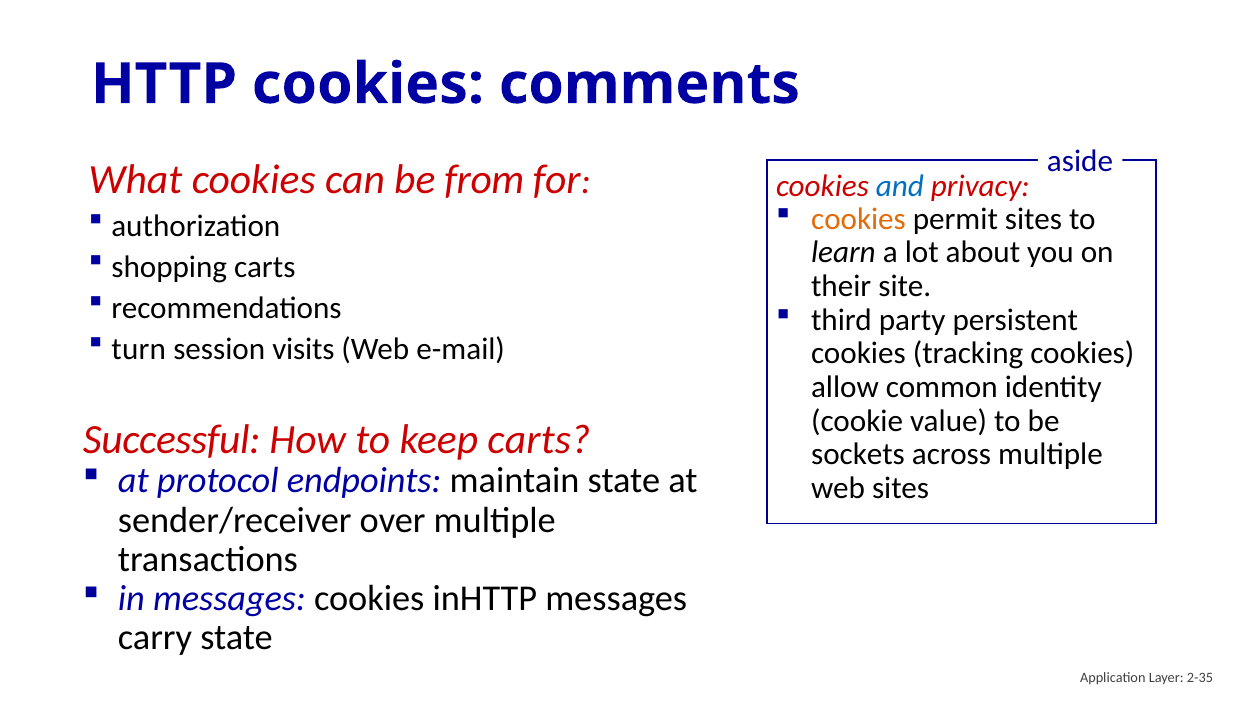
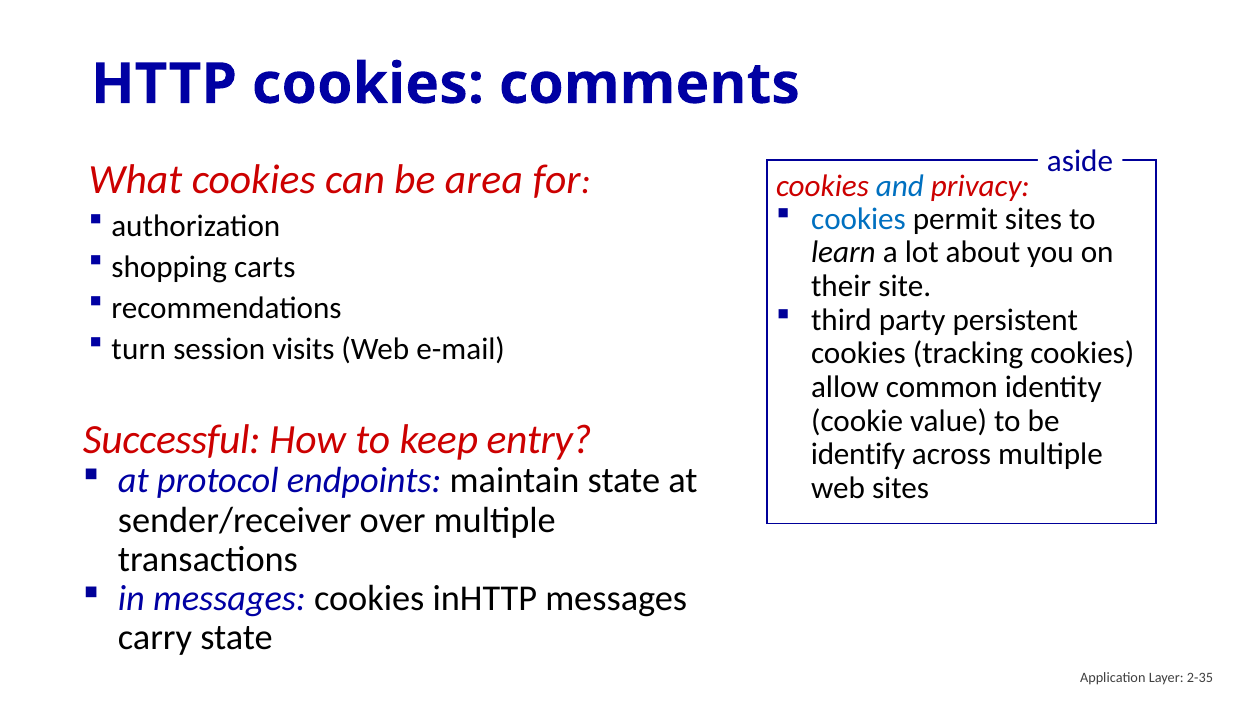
from: from -> area (484, 180)
cookies colour: orange -> blue (859, 219)
keep carts: carts -> entry (539, 439)
sockets: sockets -> identify (858, 454)
